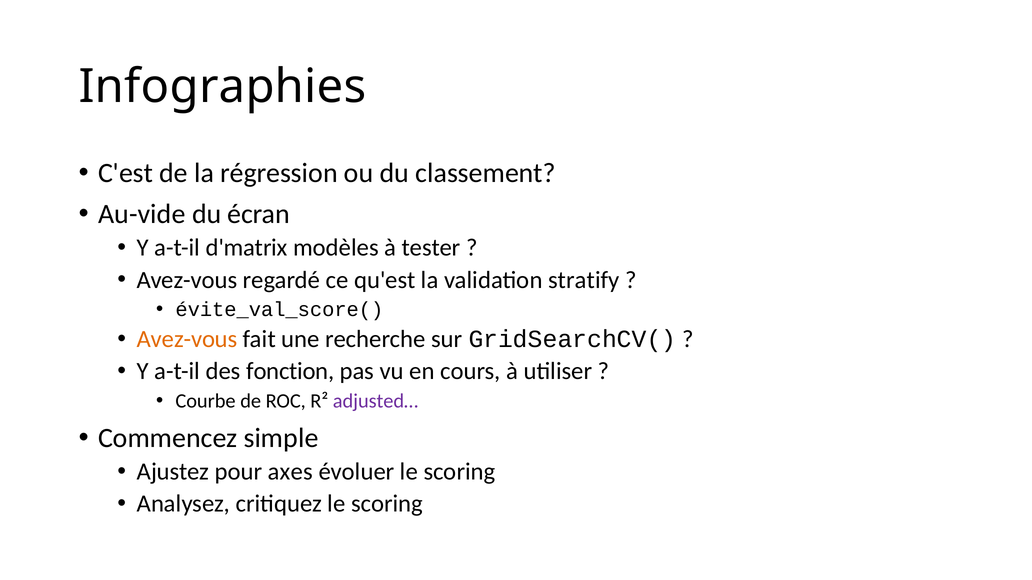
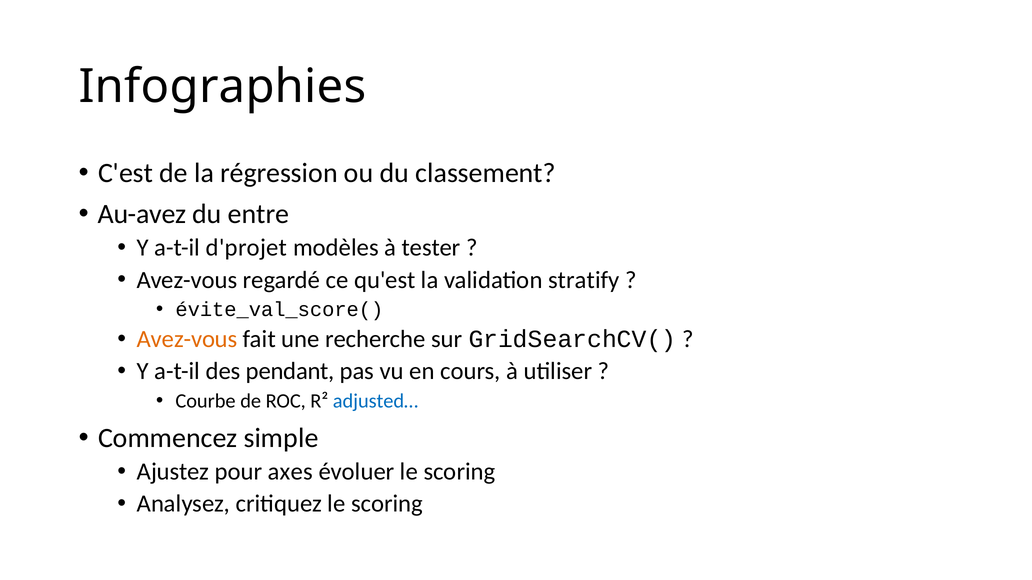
Au-vide: Au-vide -> Au-avez (142, 214)
écran: écran -> entre (258, 214)
d'matrix: d'matrix -> d'projet (246, 248)
fonction: fonction -> pendant (290, 372)
adjusted… colour: purple -> blue (376, 401)
